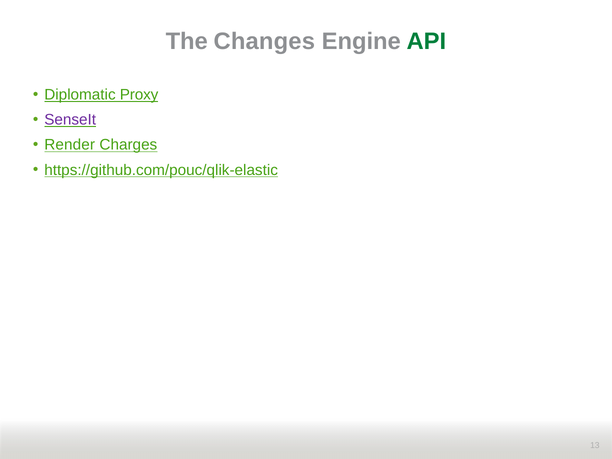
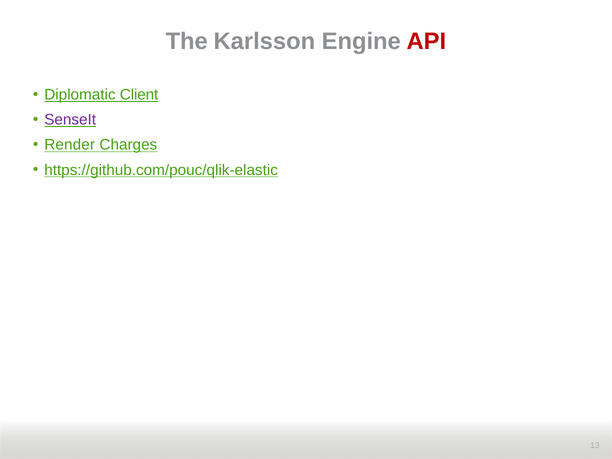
Changes: Changes -> Karlsson (264, 41)
API colour: green -> red (426, 41)
Proxy: Proxy -> Client (139, 95)
